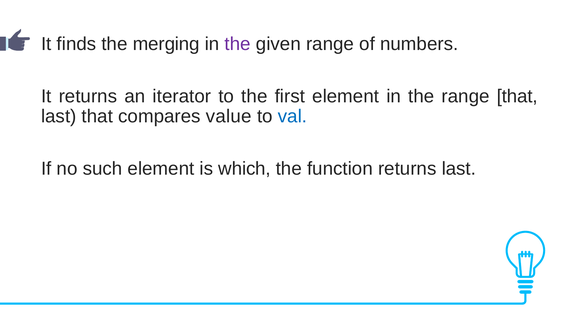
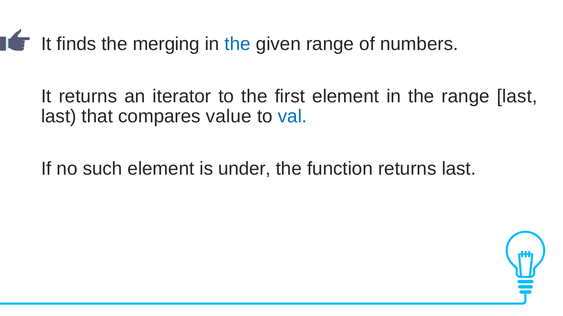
the colour: purple -> blue (238, 44)
range that: that -> last (517, 96)
which: which -> under (245, 169)
